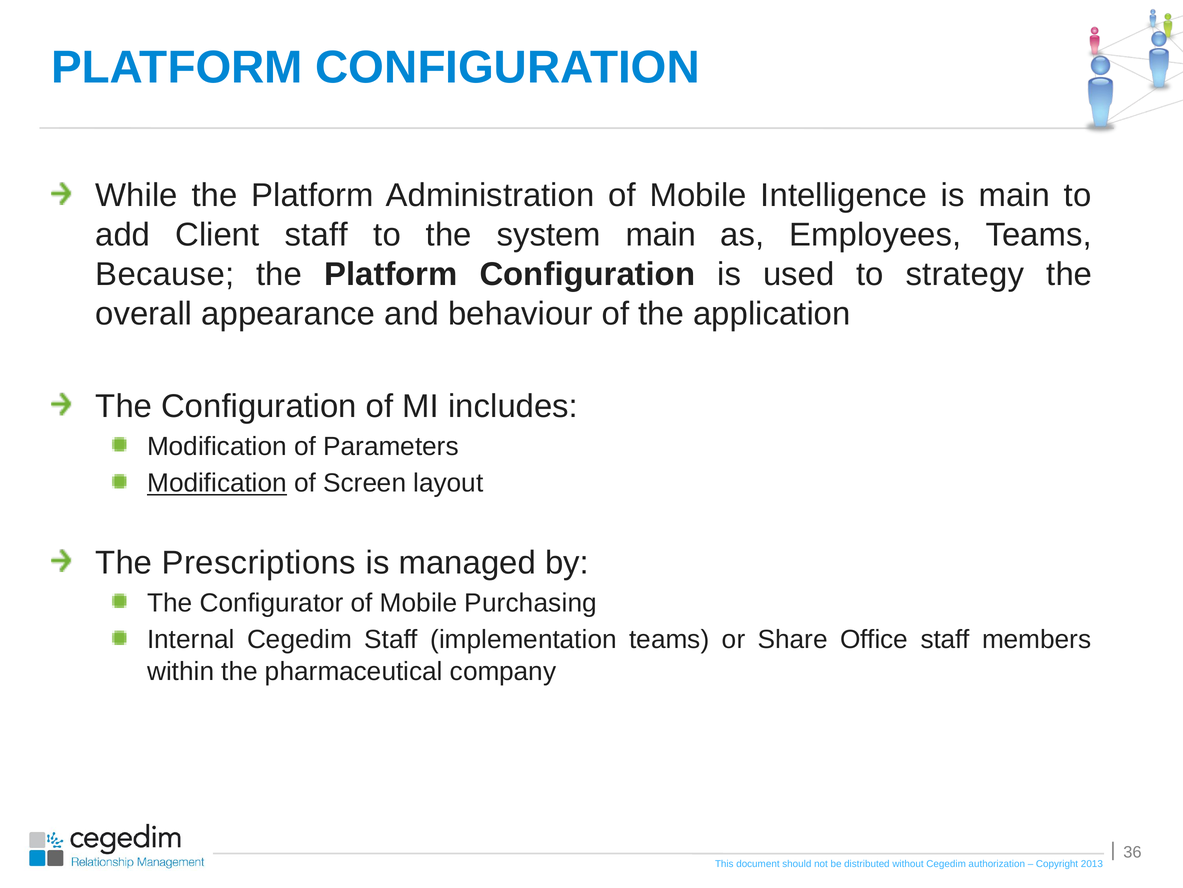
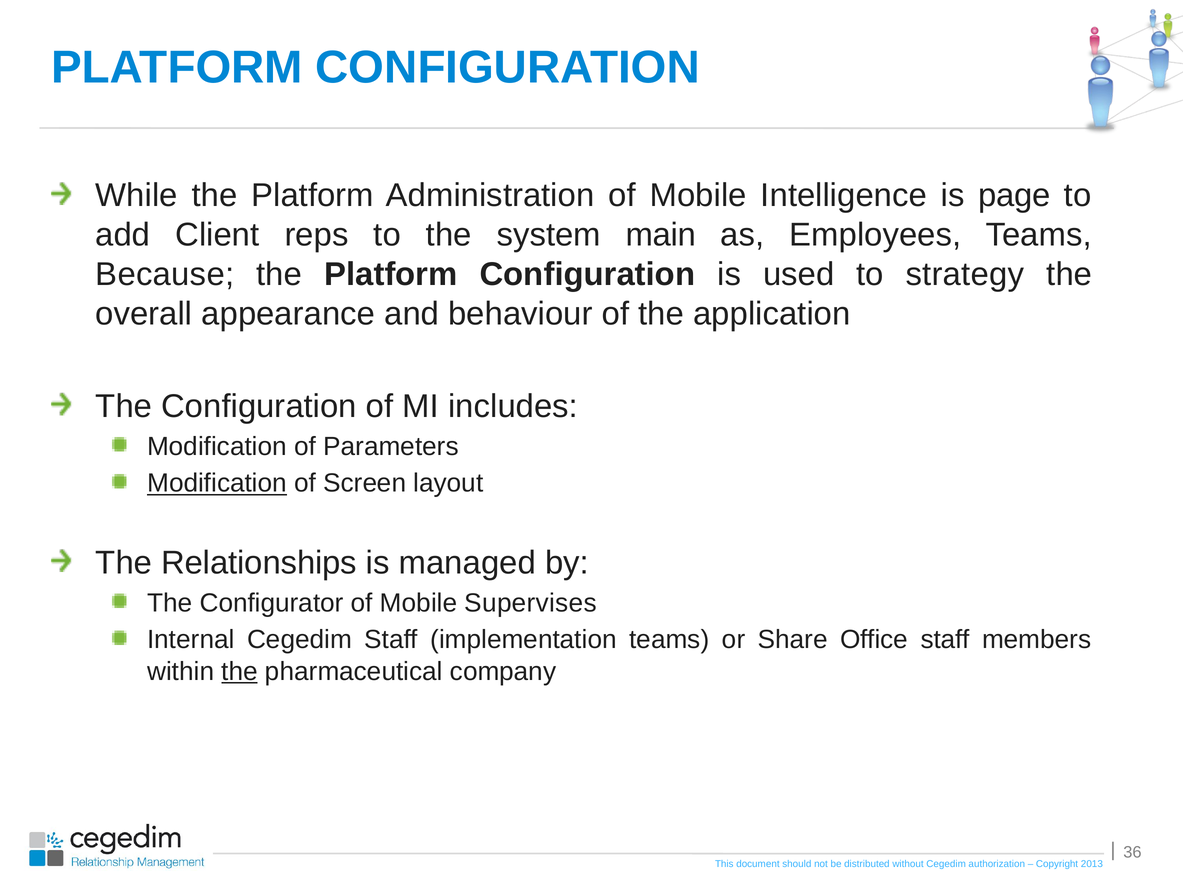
is main: main -> page (1014, 195)
Client staff: staff -> reps (316, 235)
Prescriptions: Prescriptions -> Relationships (259, 562)
Purchasing: Purchasing -> Supervises (531, 602)
the underline: none -> present (240, 671)
